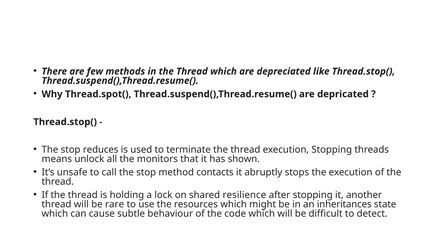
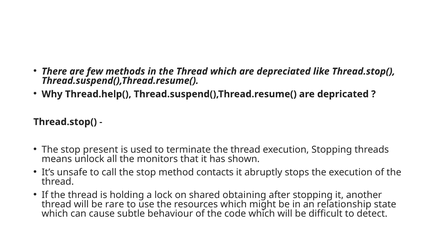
Thread.spot(: Thread.spot( -> Thread.help( (98, 94)
reduces: reduces -> present (101, 150)
resilience: resilience -> obtaining (244, 195)
inheritances: inheritances -> relationship (344, 205)
